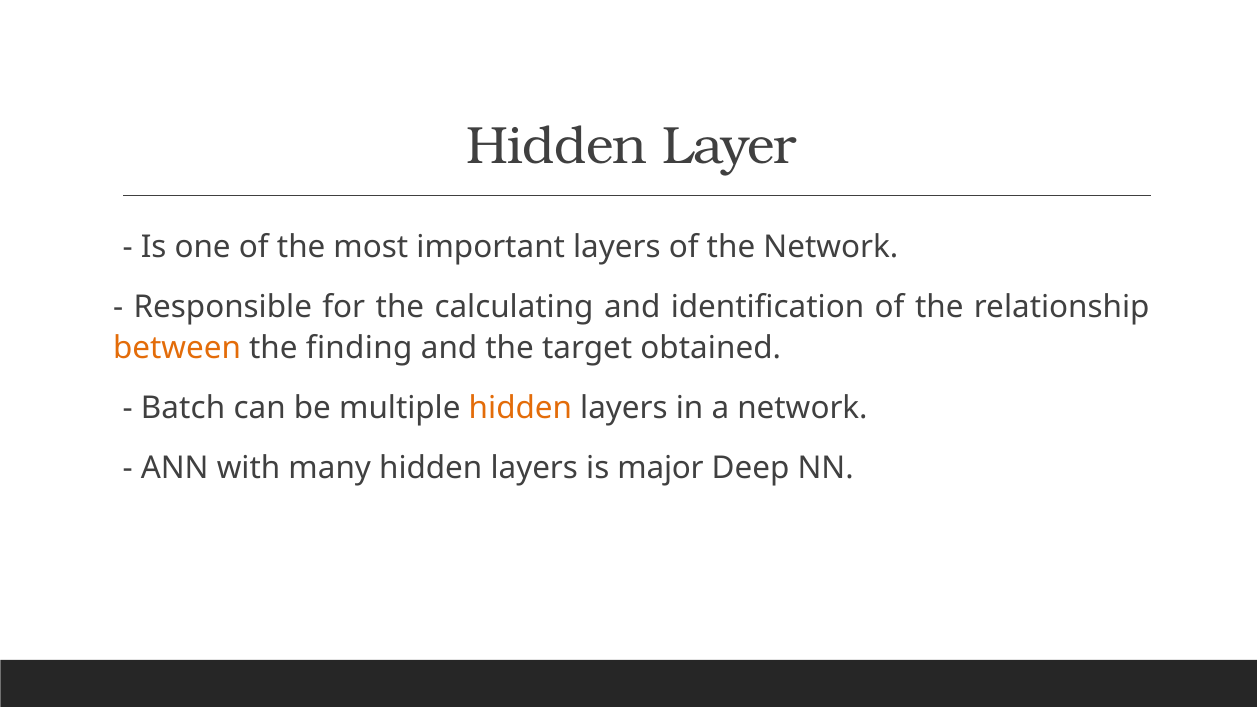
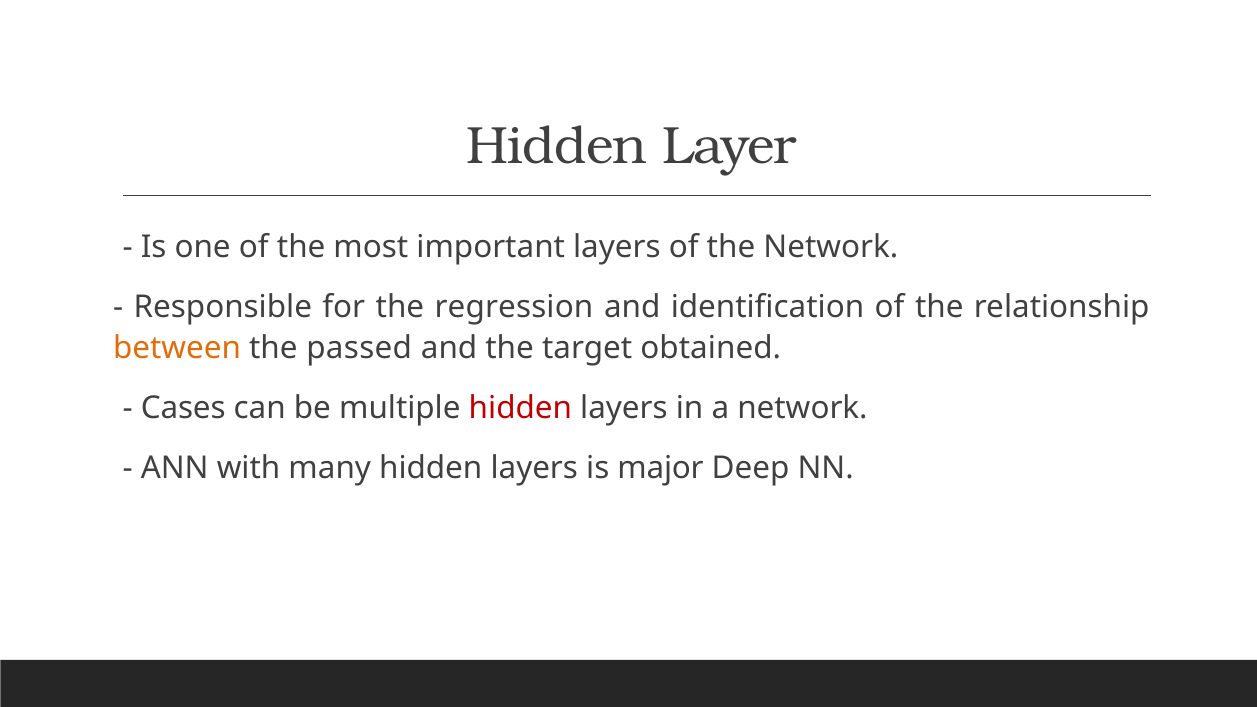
calculating: calculating -> regression (514, 307)
finding: finding -> passed (359, 348)
Batch: Batch -> Cases (183, 408)
hidden colour: orange -> red (520, 408)
